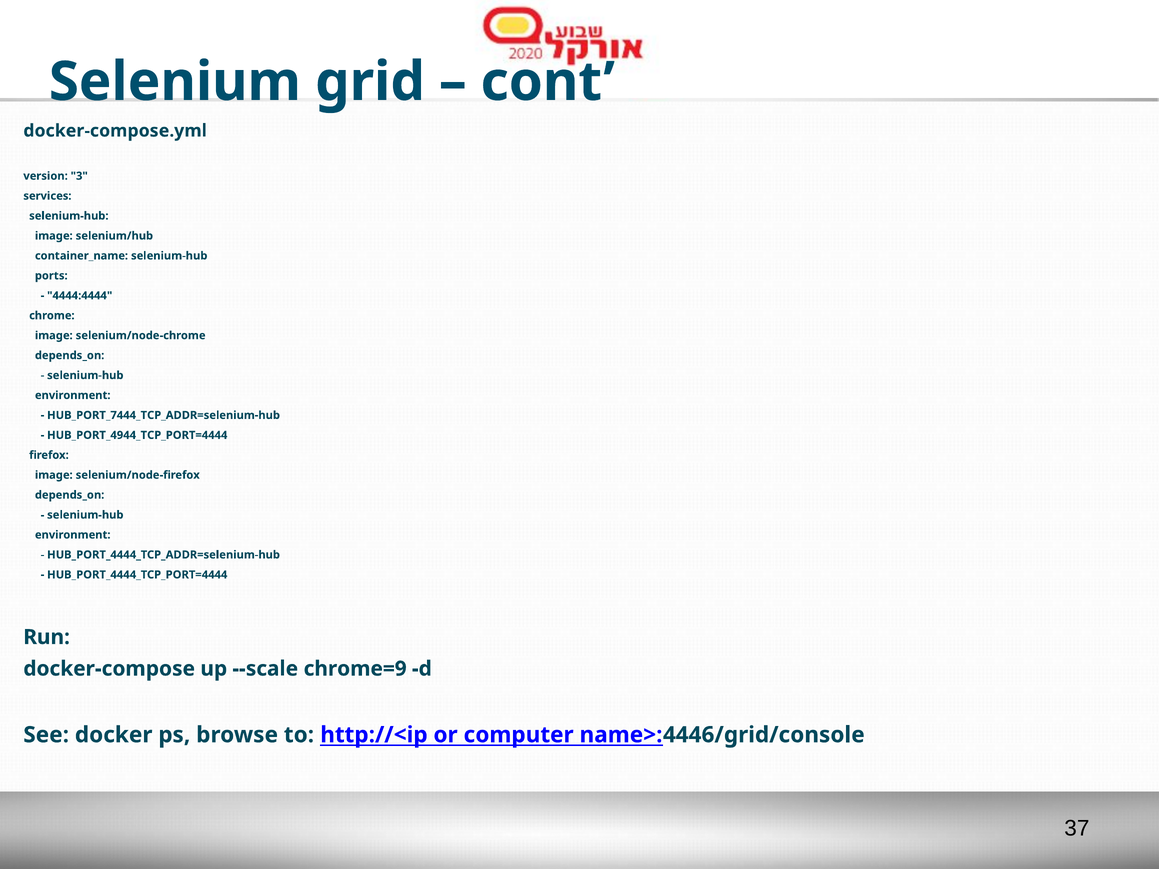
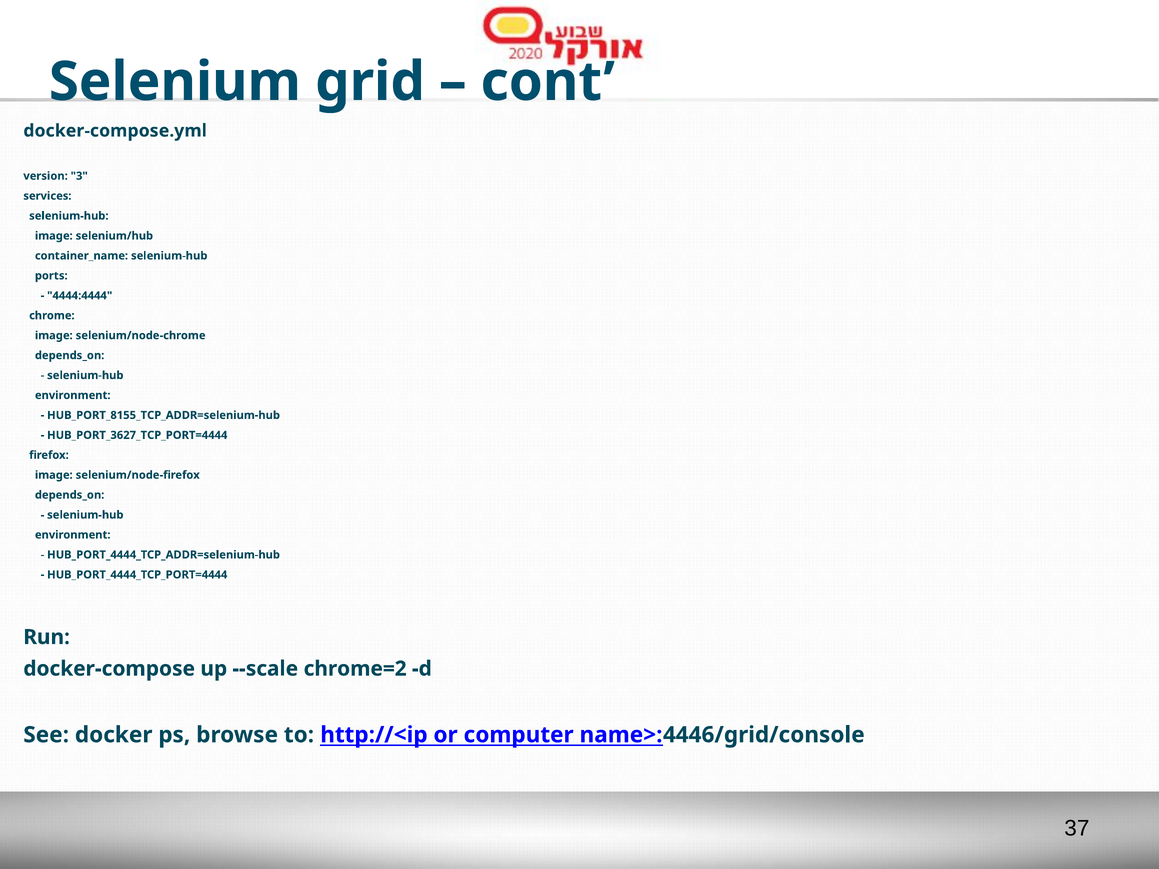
HUB_PORT_7444_TCP_ADDR=selenium-hub: HUB_PORT_7444_TCP_ADDR=selenium-hub -> HUB_PORT_8155_TCP_ADDR=selenium-hub (164, 415)
HUB_PORT_4944_TCP_PORT=4444: HUB_PORT_4944_TCP_PORT=4444 -> HUB_PORT_3627_TCP_PORT=4444 (137, 435)
chrome=9: chrome=9 -> chrome=2 (355, 669)
